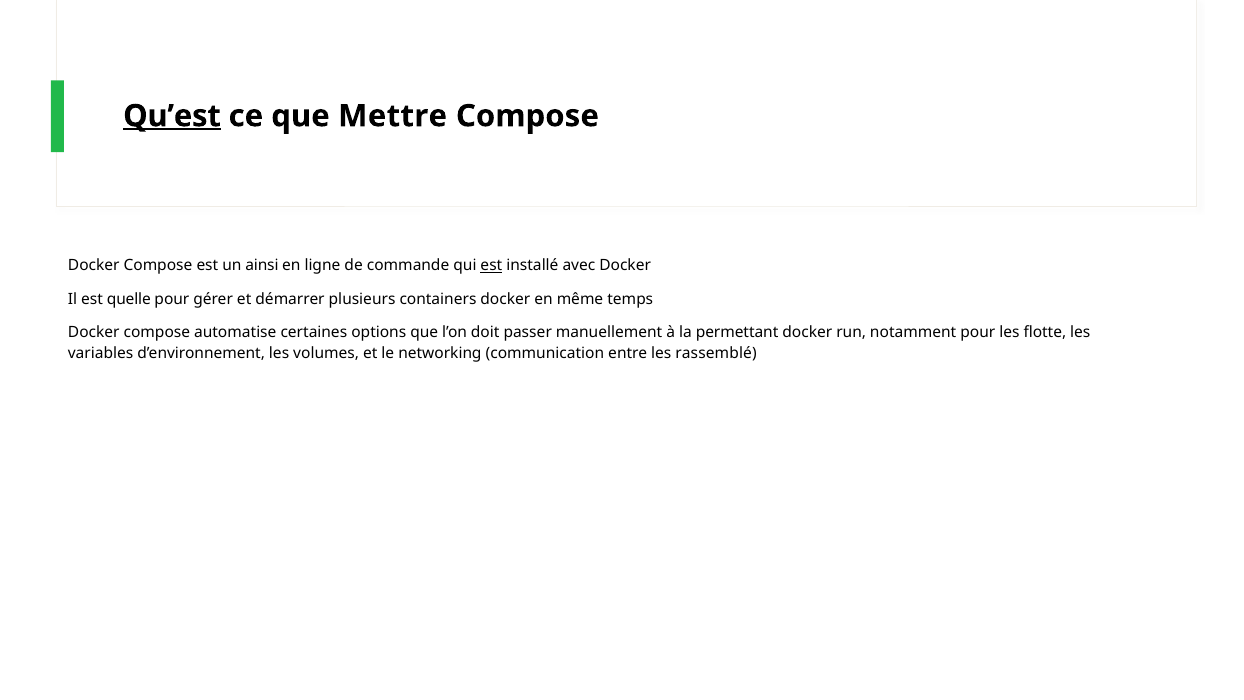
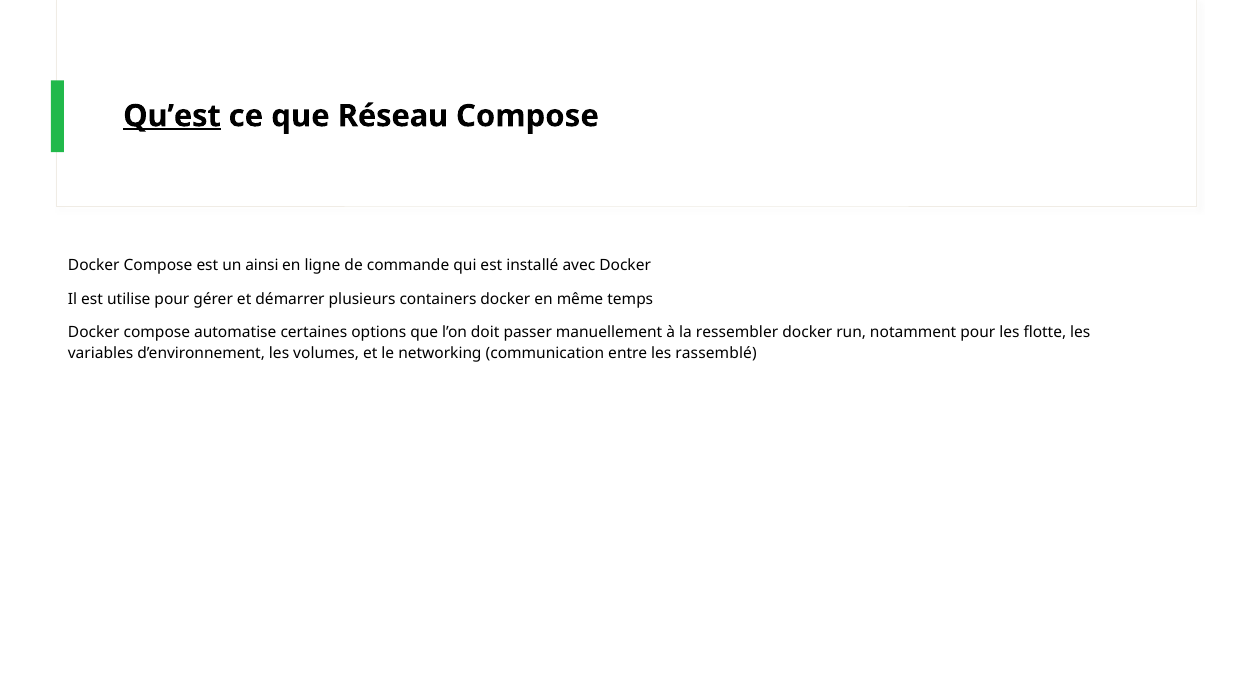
Mettre: Mettre -> Réseau (393, 116)
est underline: present -> none (491, 265)
quelle: quelle -> utilise (129, 299)
permettant: permettant -> ressembler (737, 332)
